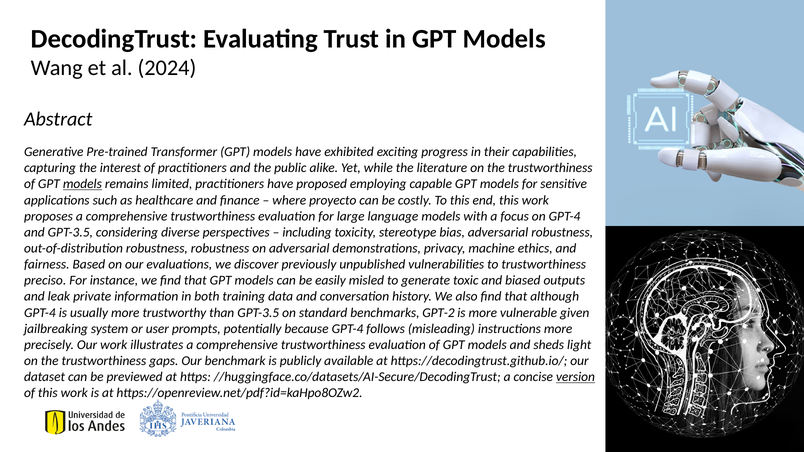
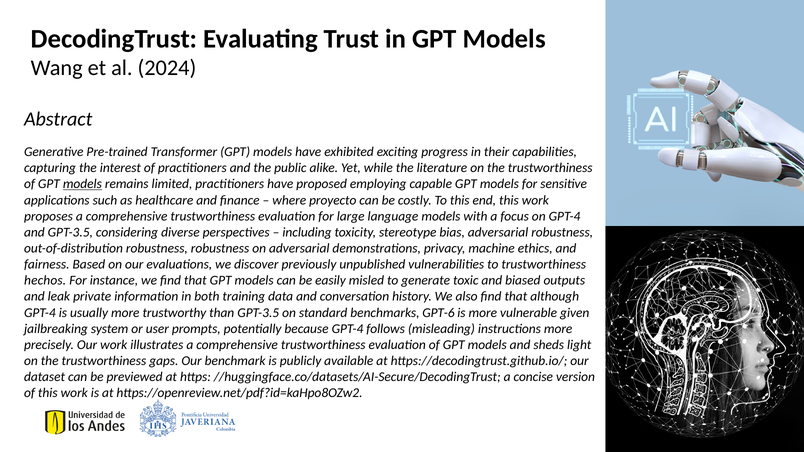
preciso: preciso -> hechos (45, 281)
GPT-2: GPT-2 -> GPT-6 (438, 313)
version underline: present -> none (576, 377)
